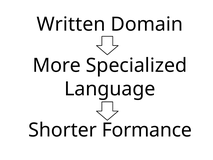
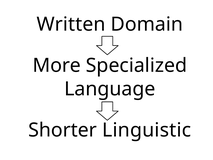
Formance: Formance -> Linguistic (147, 130)
